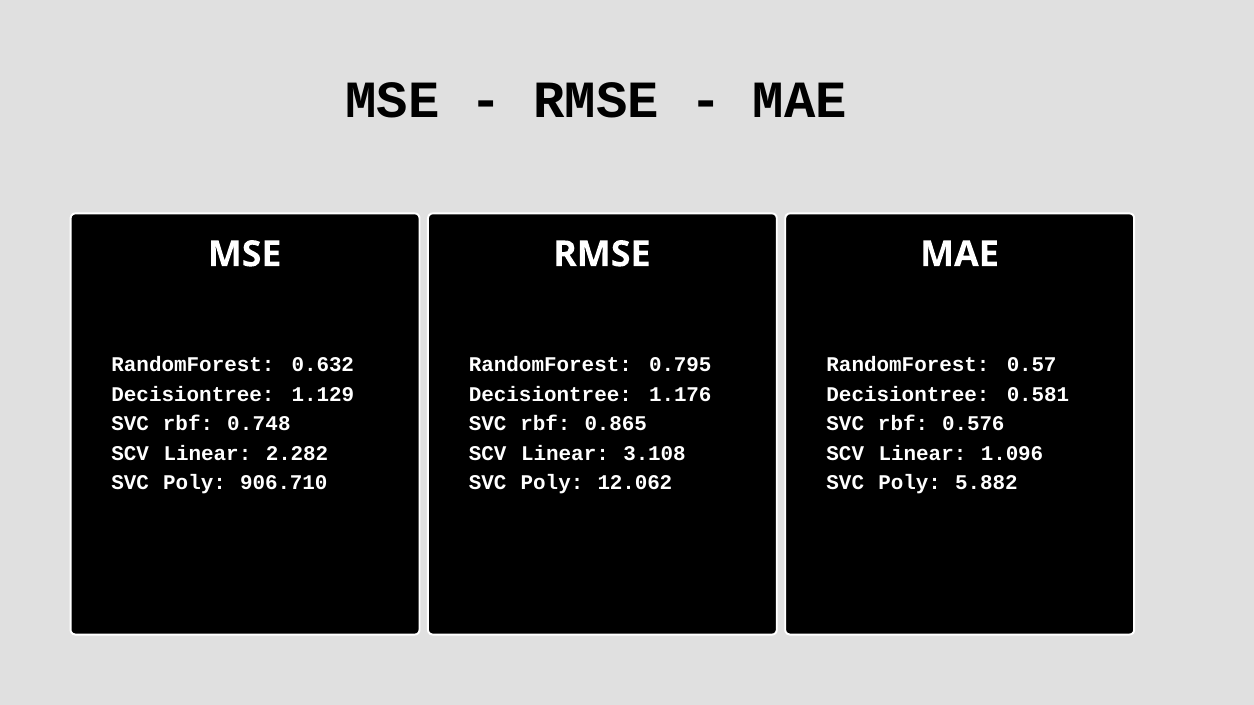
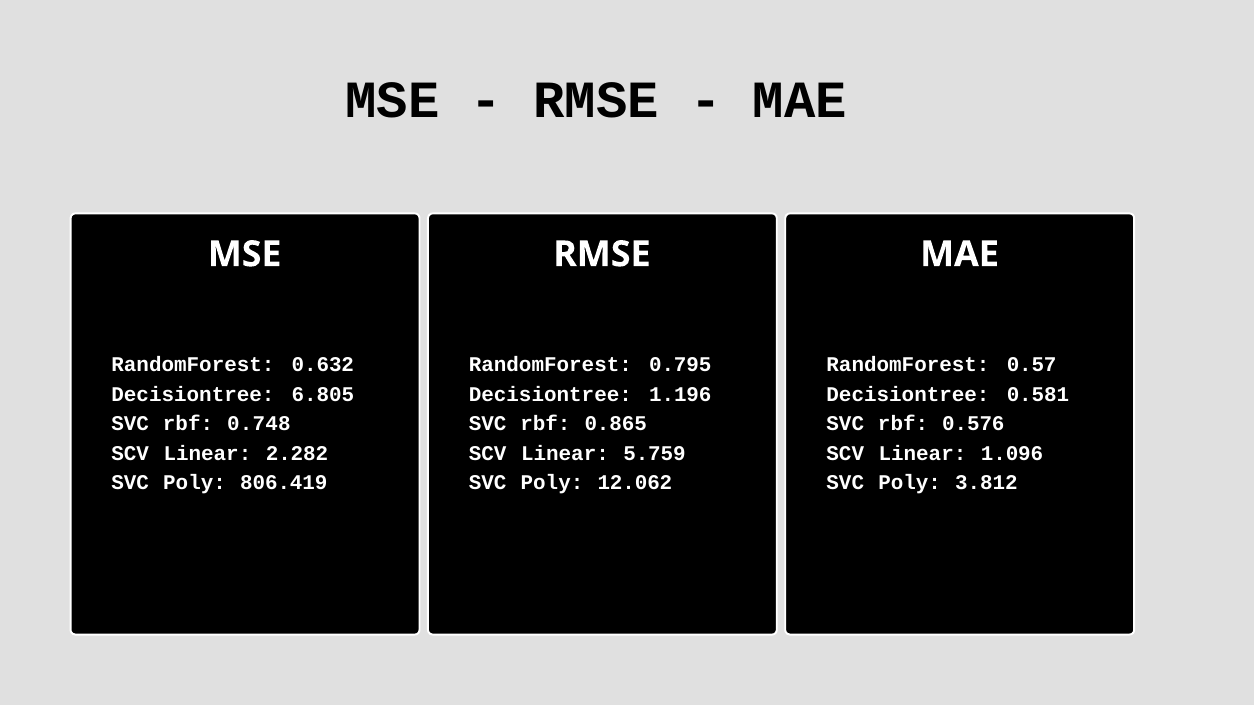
1.129: 1.129 -> 6.805 (323, 394)
1.176: 1.176 -> 1.196 (680, 394)
3.108: 3.108 -> 5.759 (654, 454)
906.710: 906.710 -> 806.419 (284, 483)
5.882: 5.882 -> 3.812 (986, 483)
